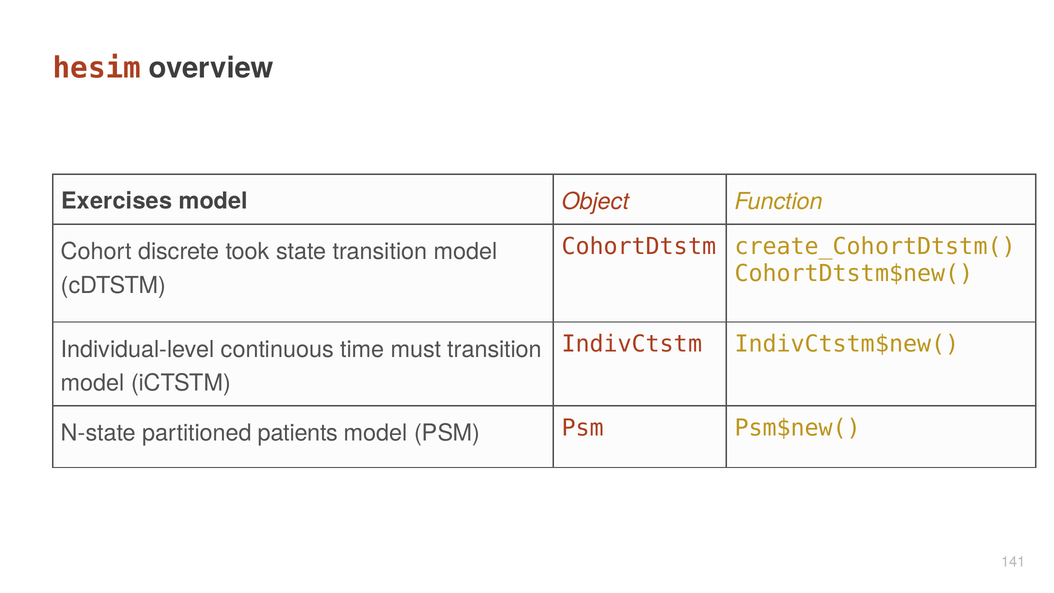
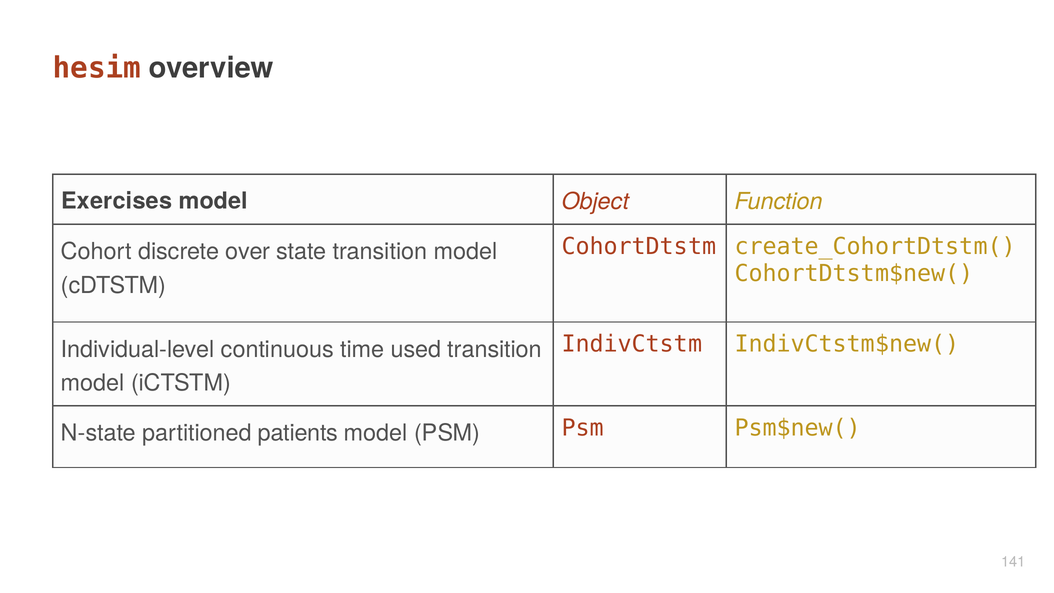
took: took -> over (248, 252)
must: must -> used (416, 349)
